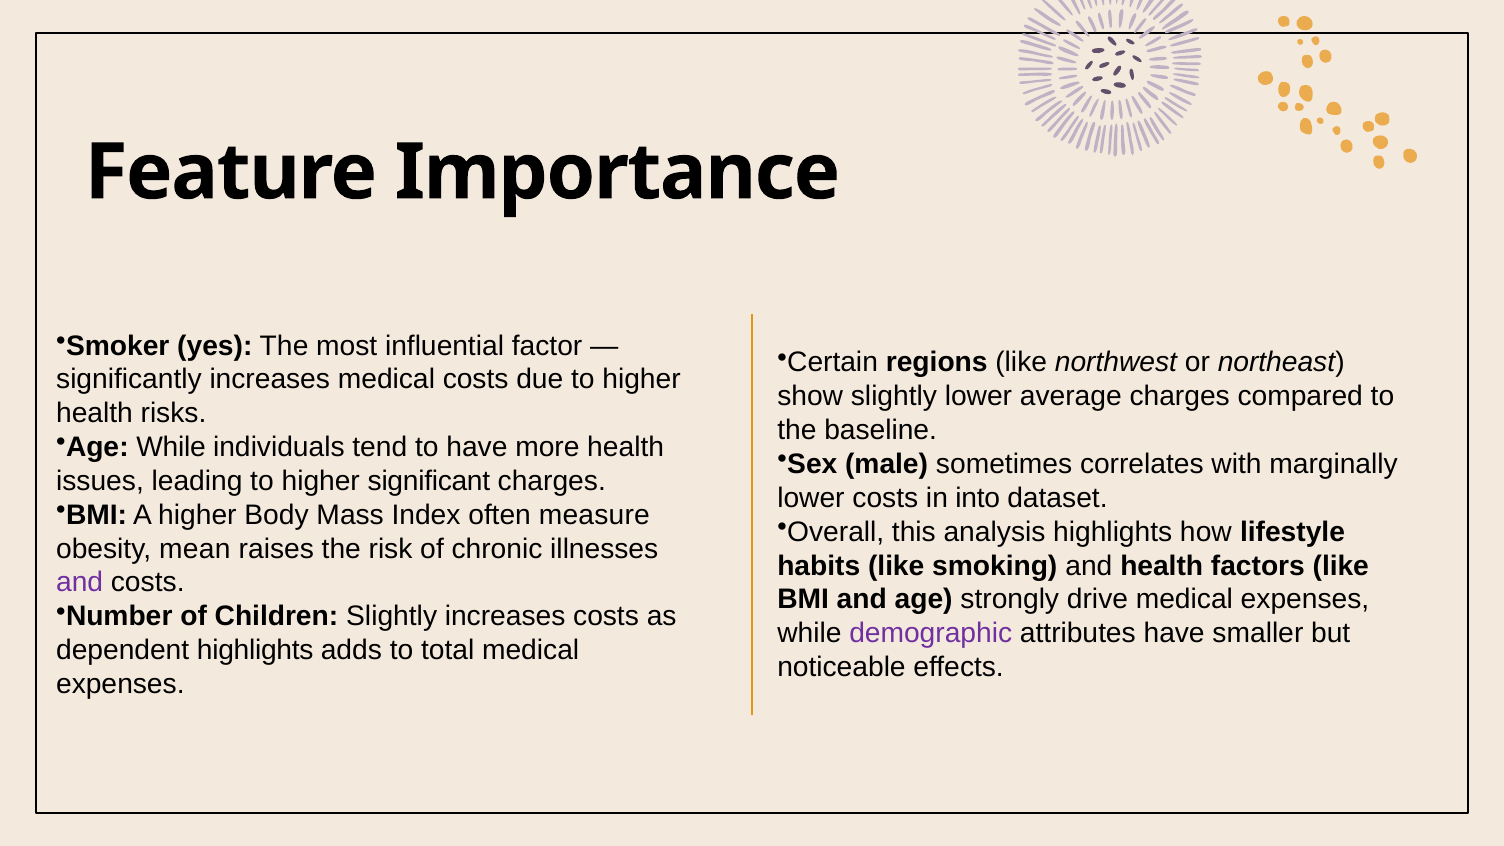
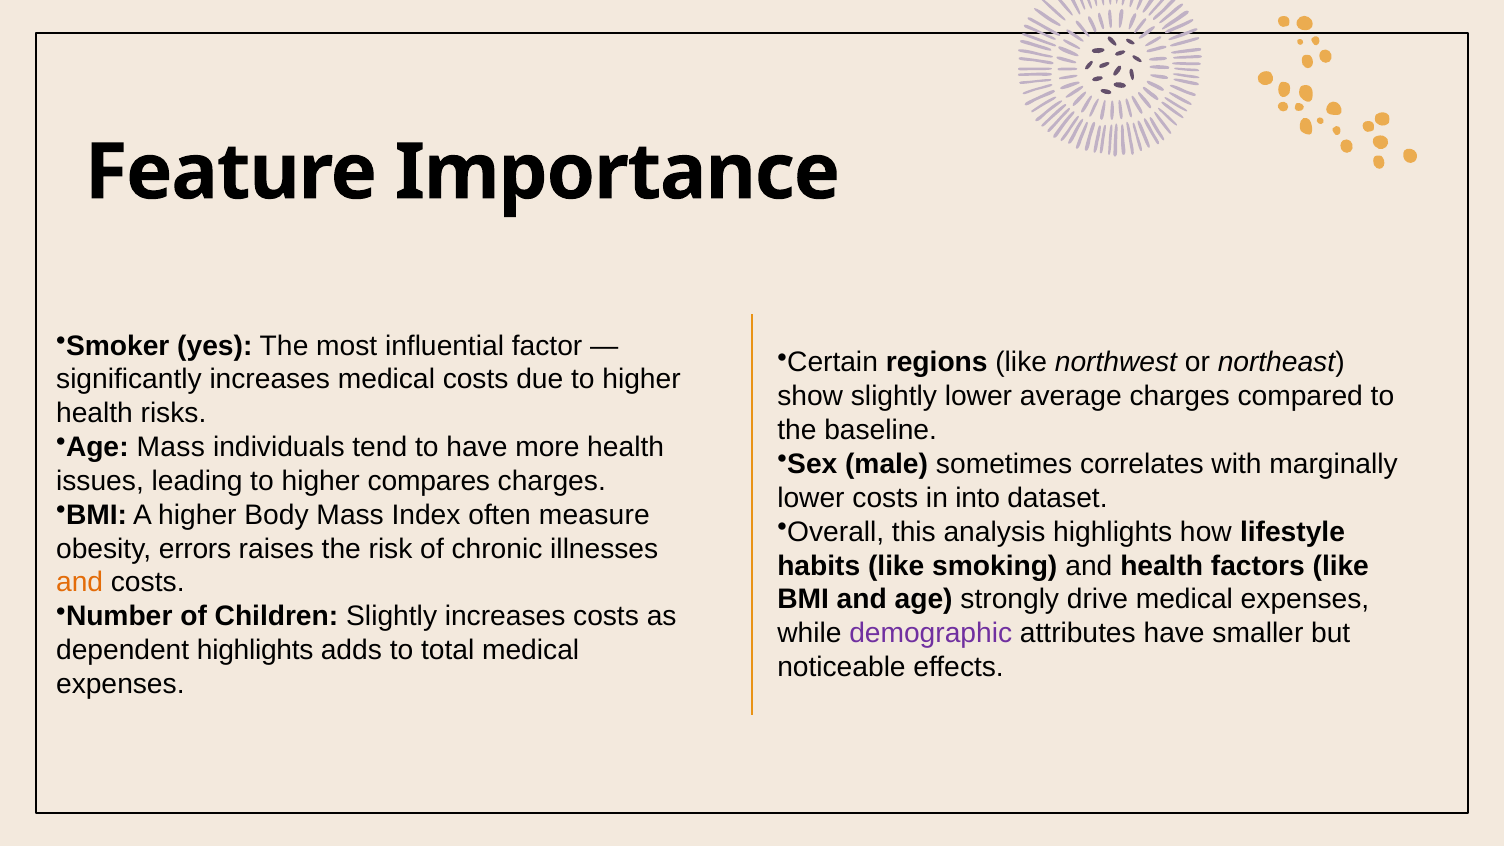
Age While: While -> Mass (171, 447)
significant: significant -> compares (429, 481)
mean: mean -> errors (195, 549)
and colour: purple -> orange (80, 583)
